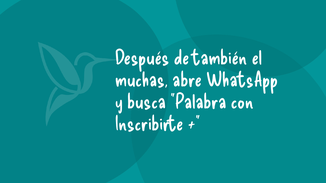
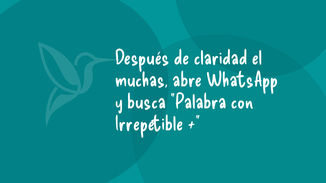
también: también -> claridad (221, 58)
Inscribirte: Inscribirte -> Irrepetible (149, 124)
